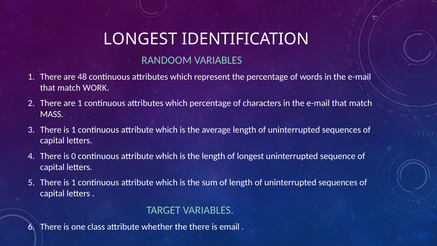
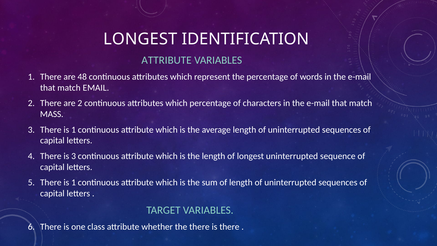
RANDOOM: RANDOOM -> ATTRIBUTE (167, 60)
WORK: WORK -> EMAIL (96, 88)
are 1: 1 -> 2 (80, 103)
is 0: 0 -> 3 (74, 156)
is email: email -> there (229, 226)
